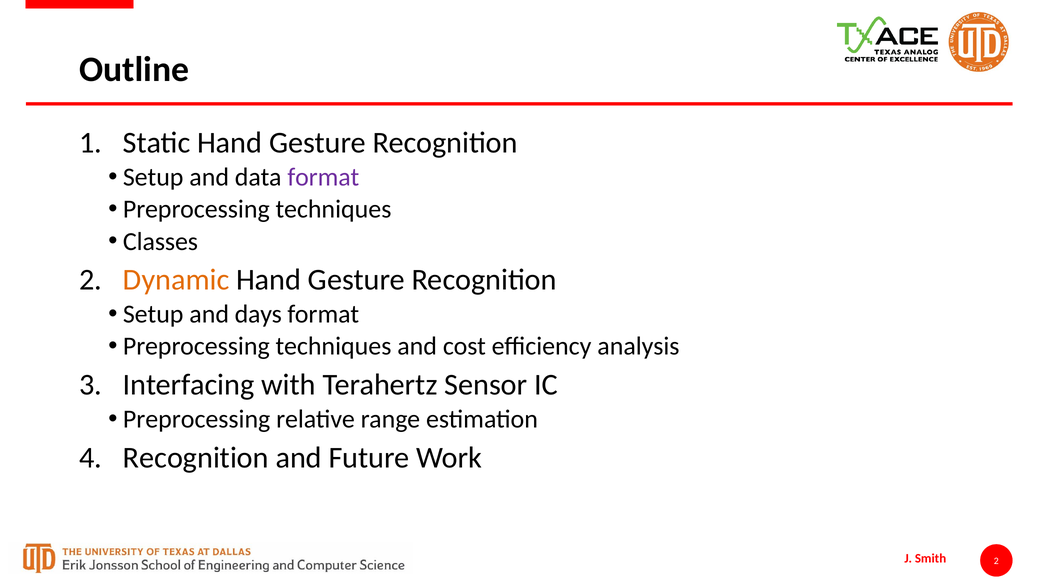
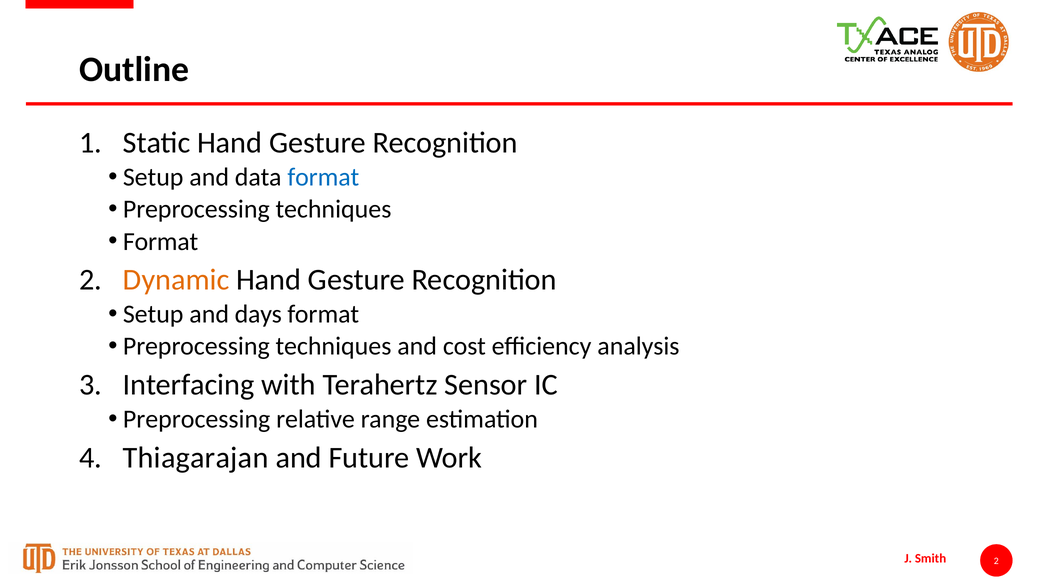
format colour: purple -> blue (323, 177)
Classes: Classes -> Format (161, 241)
Recognition: Recognition -> Thiagarajan (196, 458)
